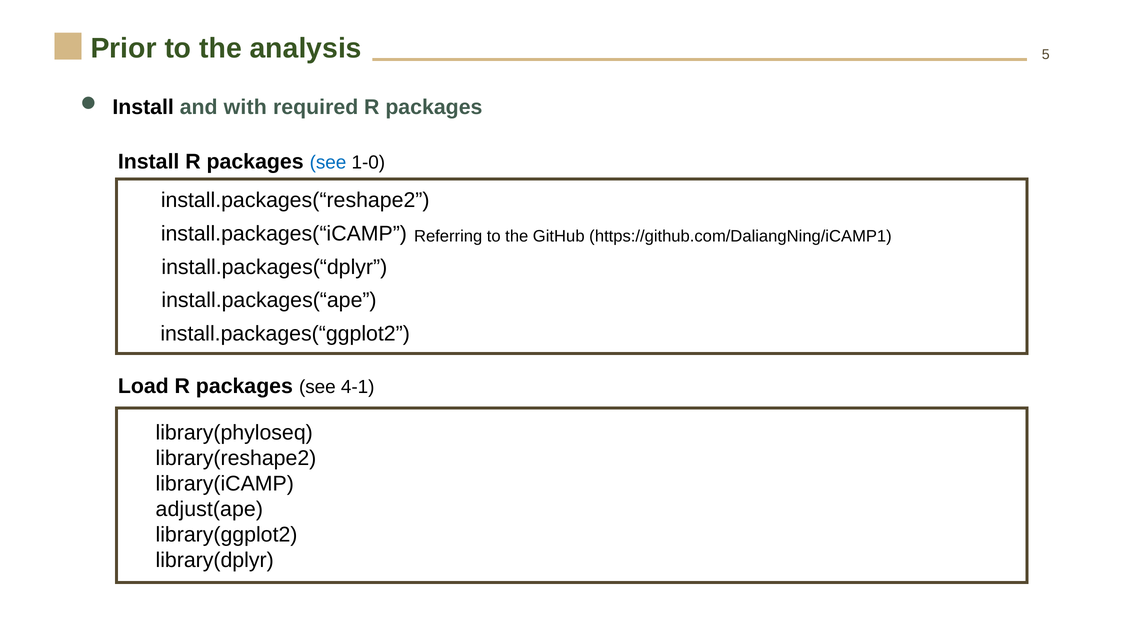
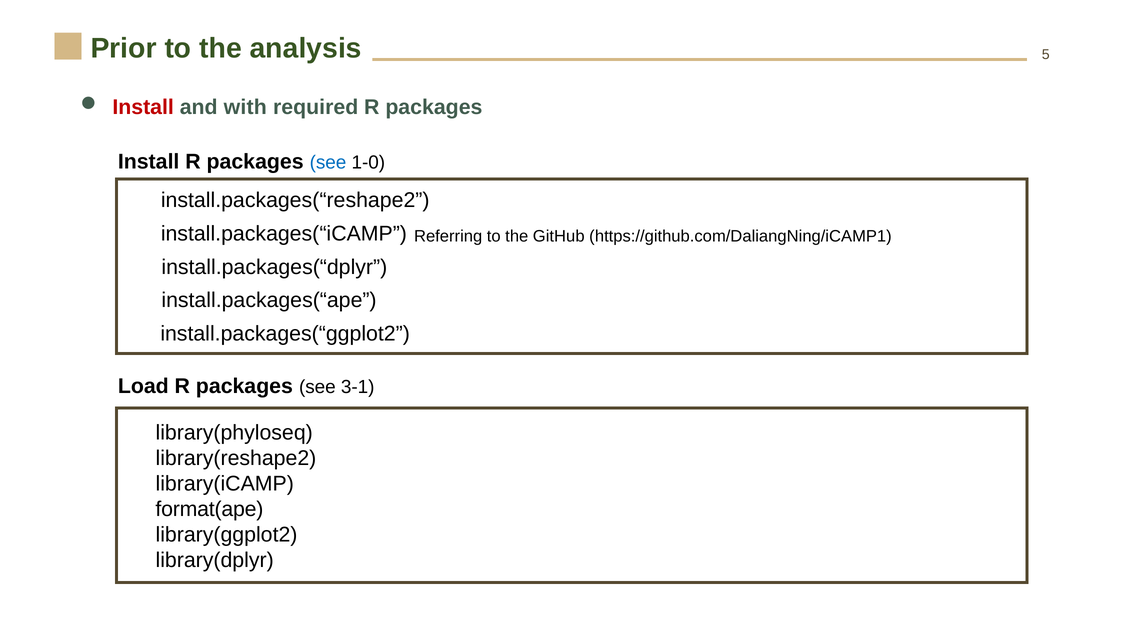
Install colour: black -> red (143, 107)
4-1: 4-1 -> 3-1 (358, 387)
adjust(ape: adjust(ape -> format(ape (209, 509)
